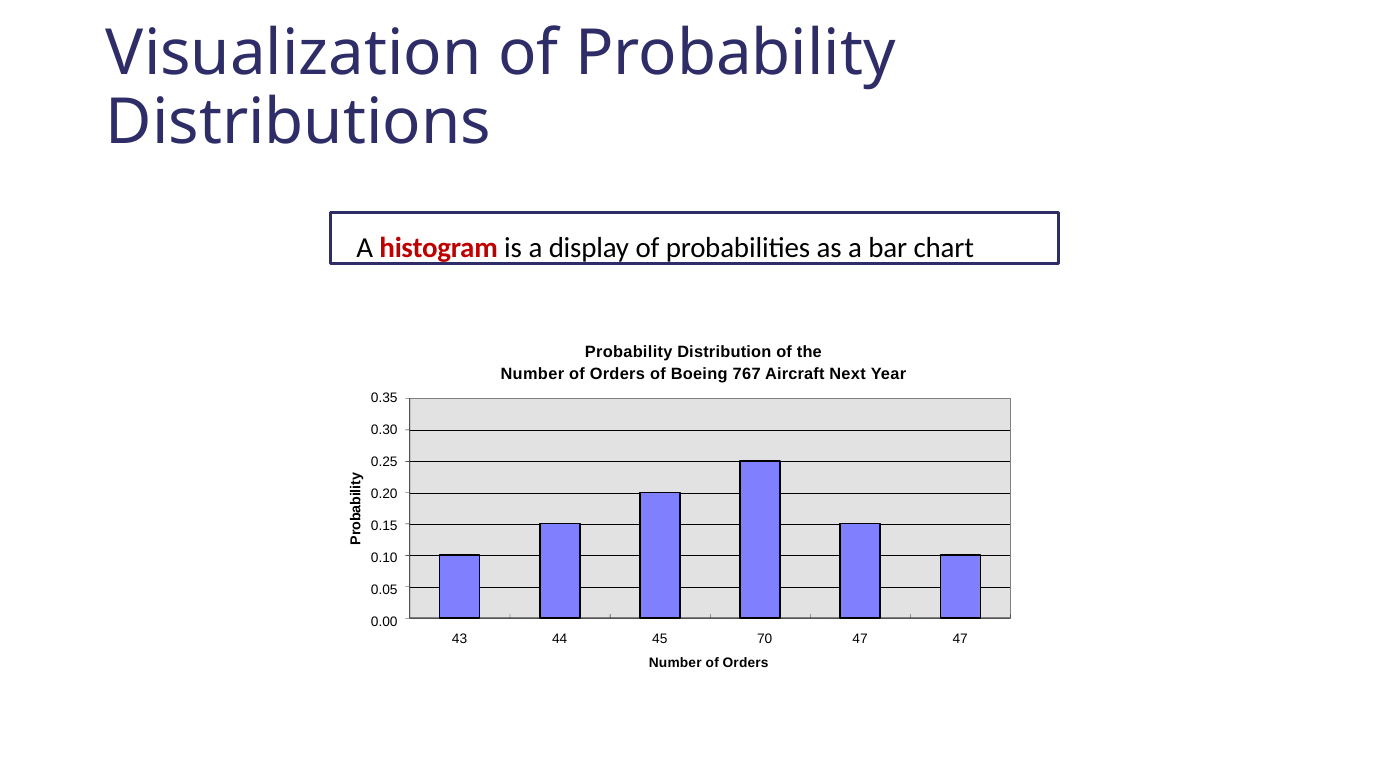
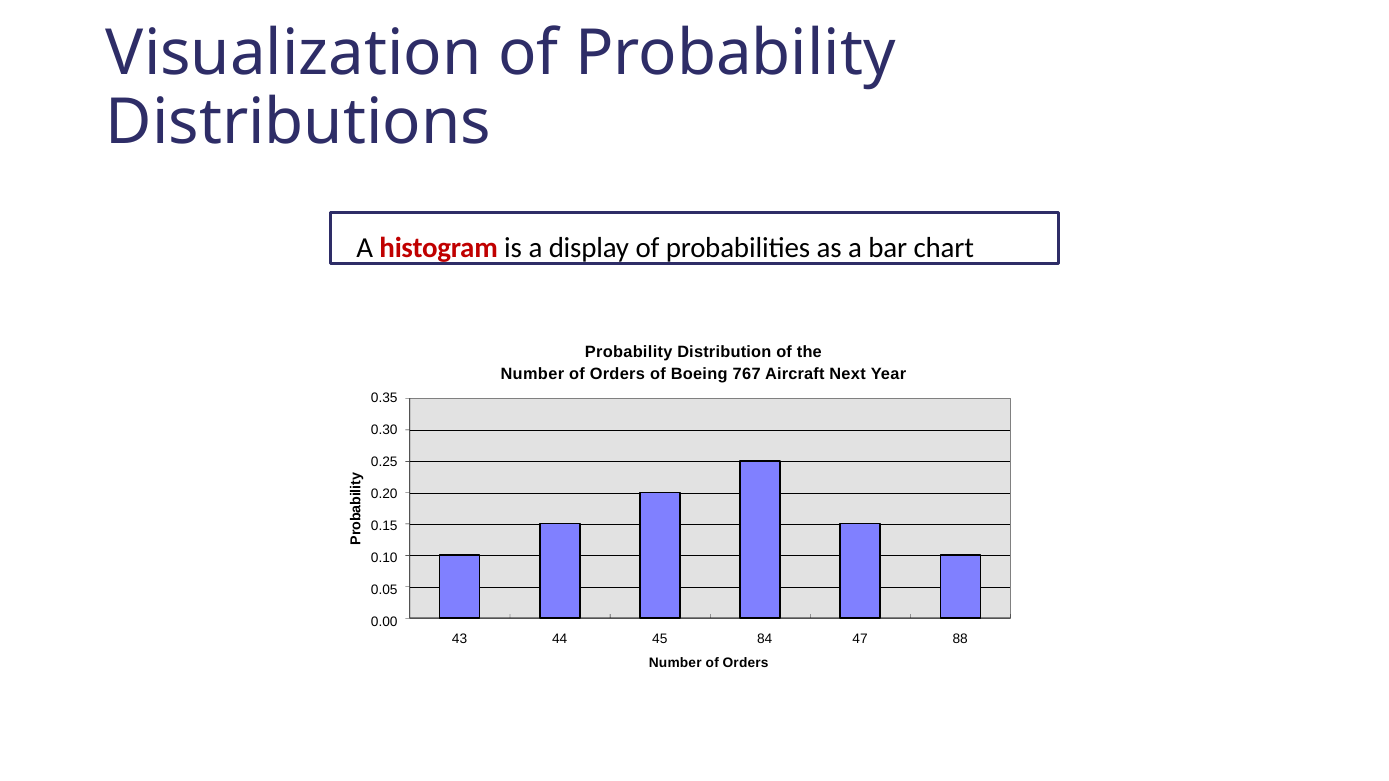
70: 70 -> 84 (765, 639)
47 47: 47 -> 88 (960, 639)
